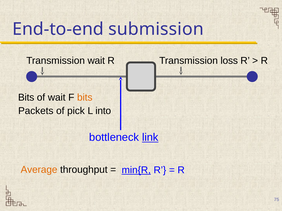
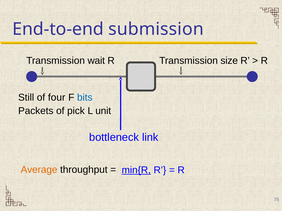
loss: loss -> size (229, 61)
Bits: Bits -> Still (26, 98)
of wait: wait -> four (57, 98)
bits colour: orange -> blue (85, 98)
into: into -> unit (103, 111)
link underline: present -> none (150, 138)
